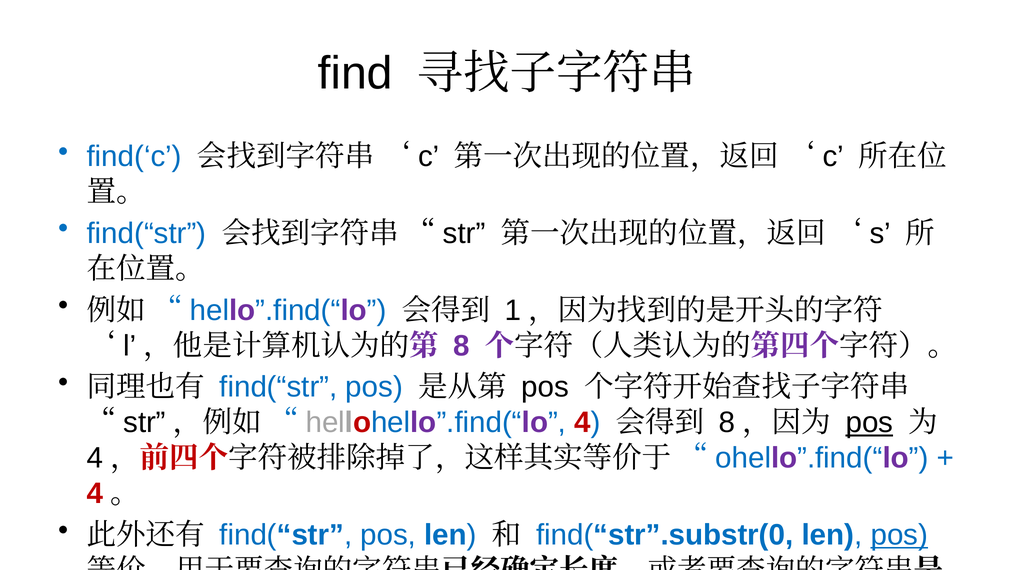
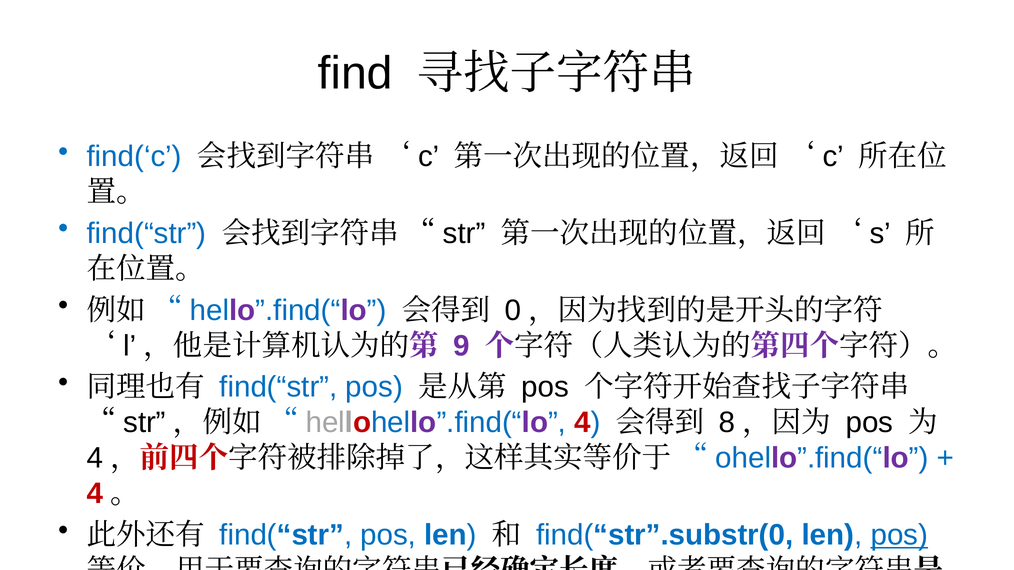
1: 1 -> 0 (513, 311)
8: 8 -> 9 (461, 346)
pos underline: present -> none (869, 423)
